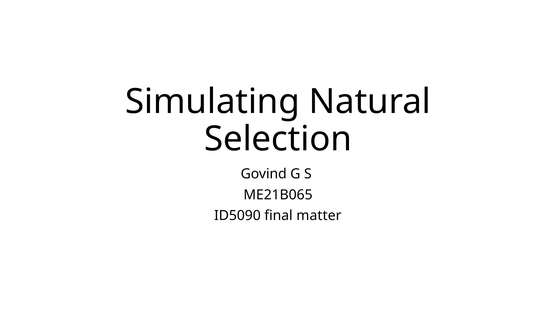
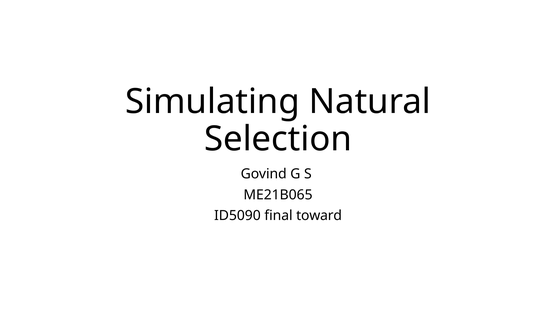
matter: matter -> toward (319, 215)
